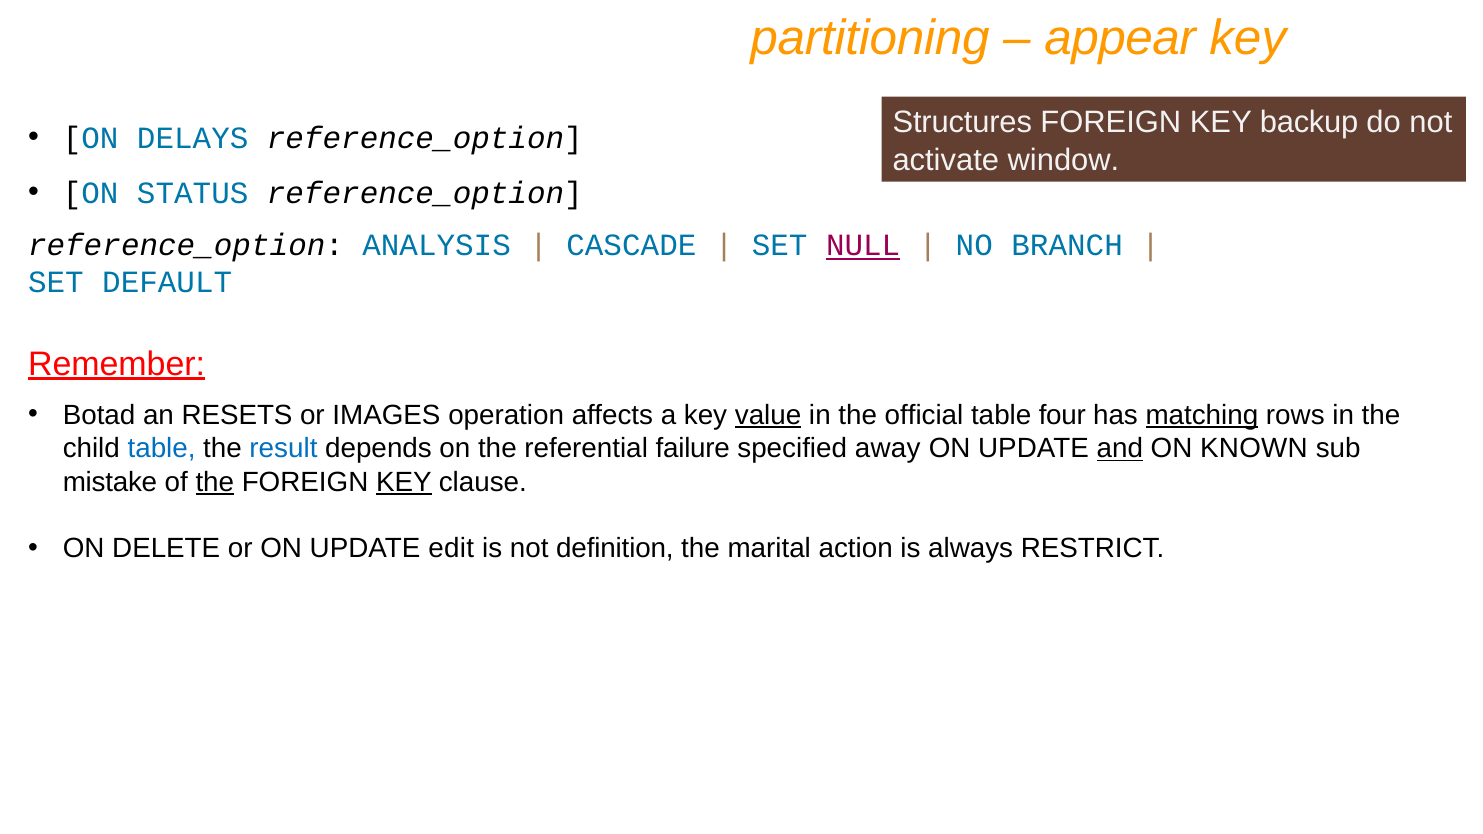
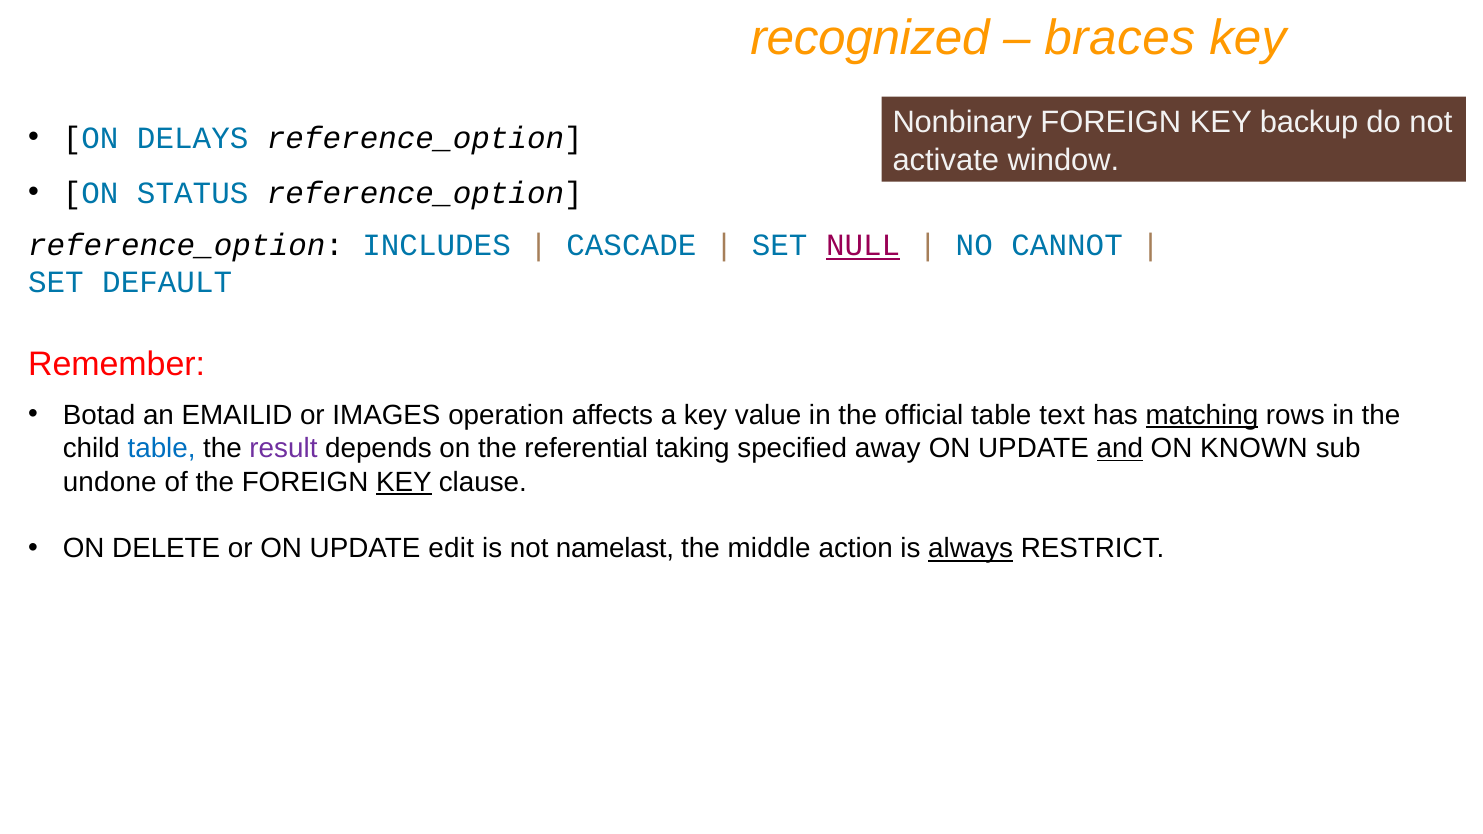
partitioning: partitioning -> recognized (870, 39)
appear: appear -> braces (1120, 39)
Structures: Structures -> Nonbinary (962, 123)
ANALYSIS: ANALYSIS -> INCLUDES (437, 245)
BRANCH: BRANCH -> CANNOT (1067, 245)
Remember underline: present -> none (117, 364)
RESETS: RESETS -> EMAILID (237, 415)
value underline: present -> none (768, 415)
four: four -> text (1062, 415)
result colour: blue -> purple (283, 449)
failure: failure -> taking (693, 449)
mistake: mistake -> undone (110, 482)
the underline: present -> none (215, 482)
definition: definition -> namelast (615, 549)
marital: marital -> middle (769, 549)
always underline: none -> present (971, 549)
